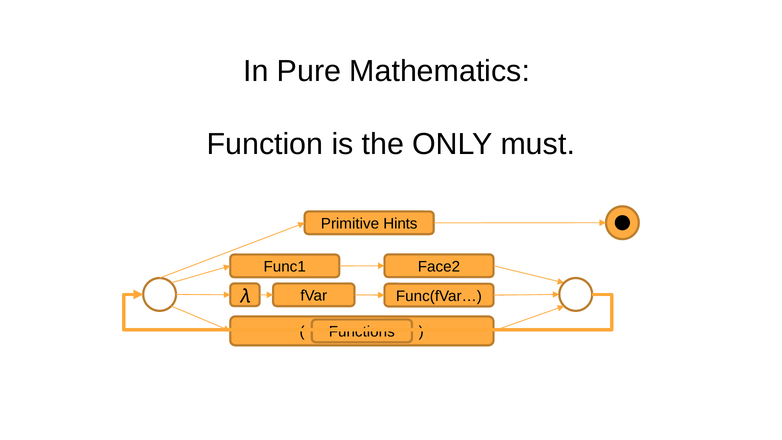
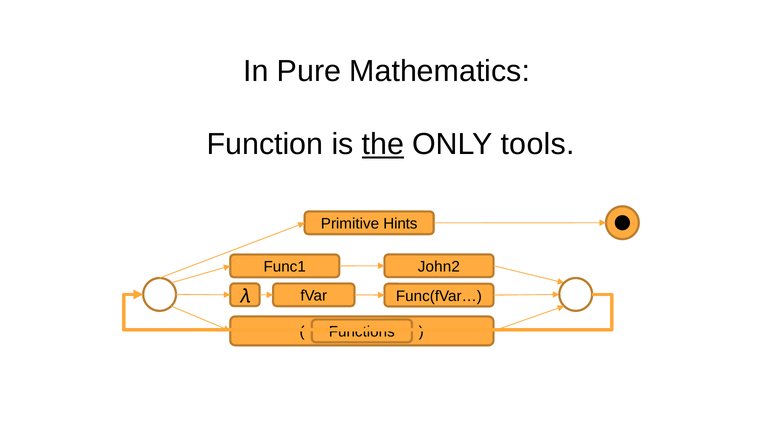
the underline: none -> present (383, 144)
must: must -> tools (538, 144)
Face2: Face2 -> John2 (439, 267)
